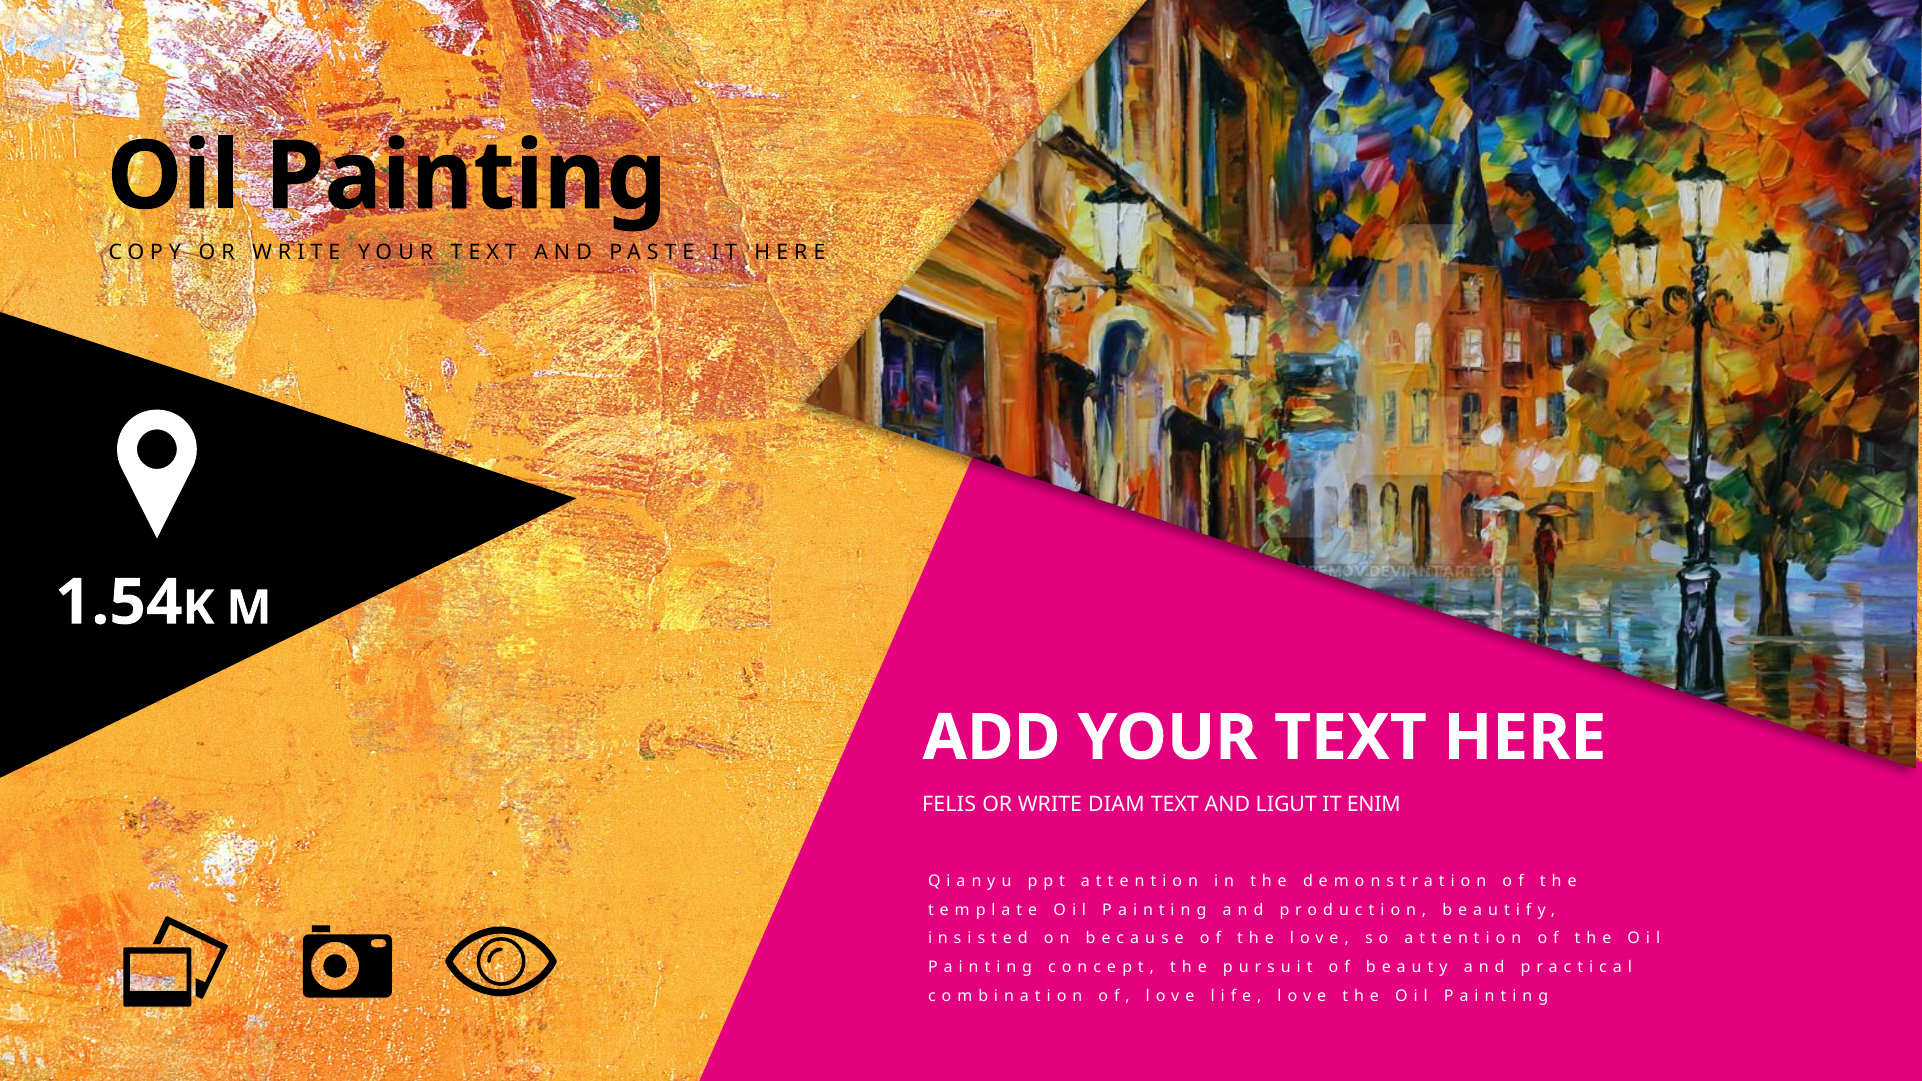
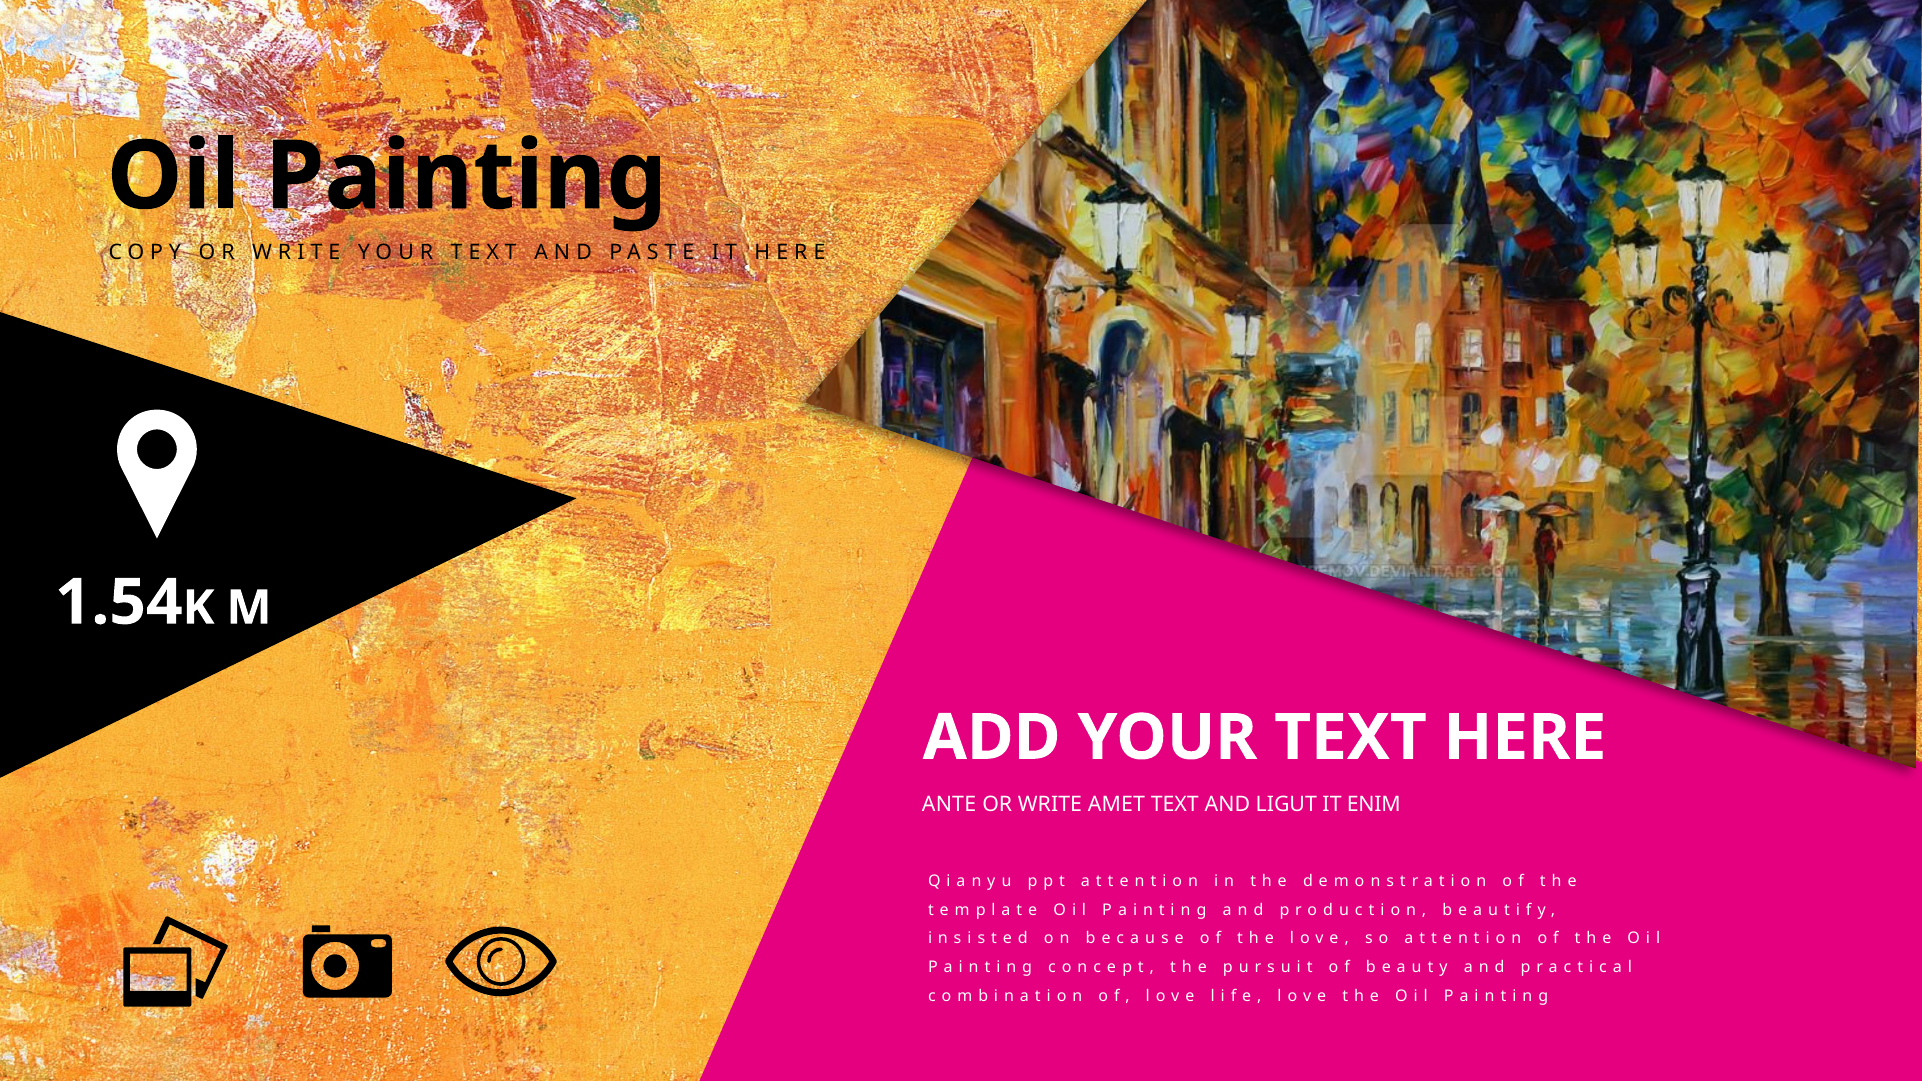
FELIS: FELIS -> ANTE (949, 804)
DIAM: DIAM -> AMET (1116, 804)
